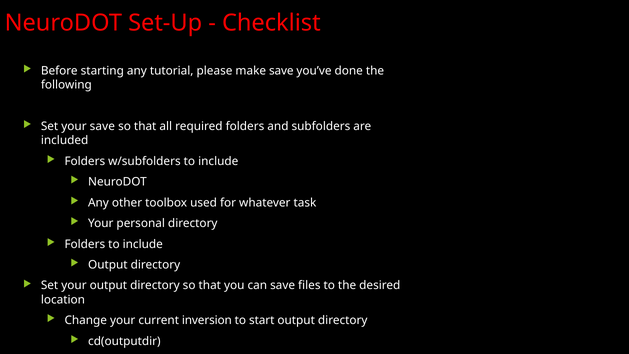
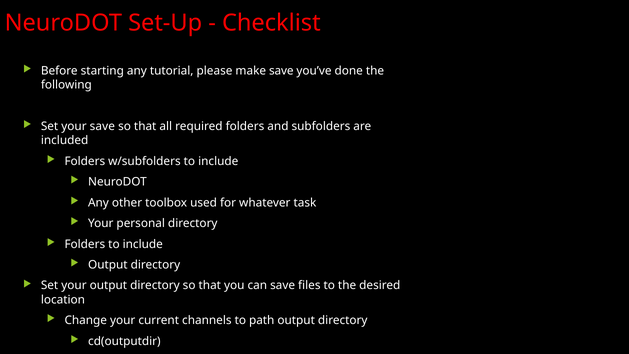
inversion: inversion -> channels (207, 320)
start: start -> path (262, 320)
